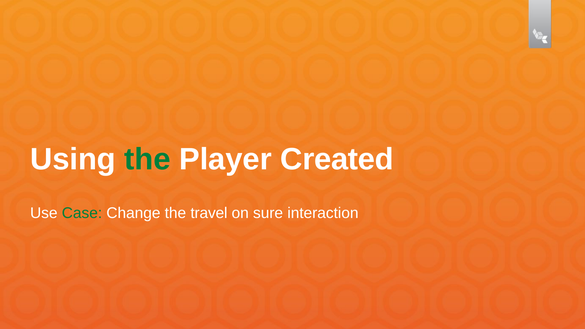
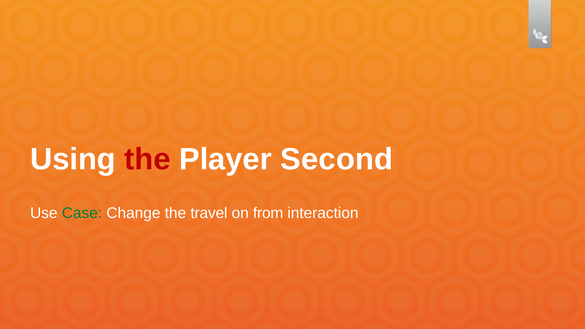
the colour: green -> red (147, 159)
Created: Created -> Second (337, 159)
sure: sure -> from (268, 213)
